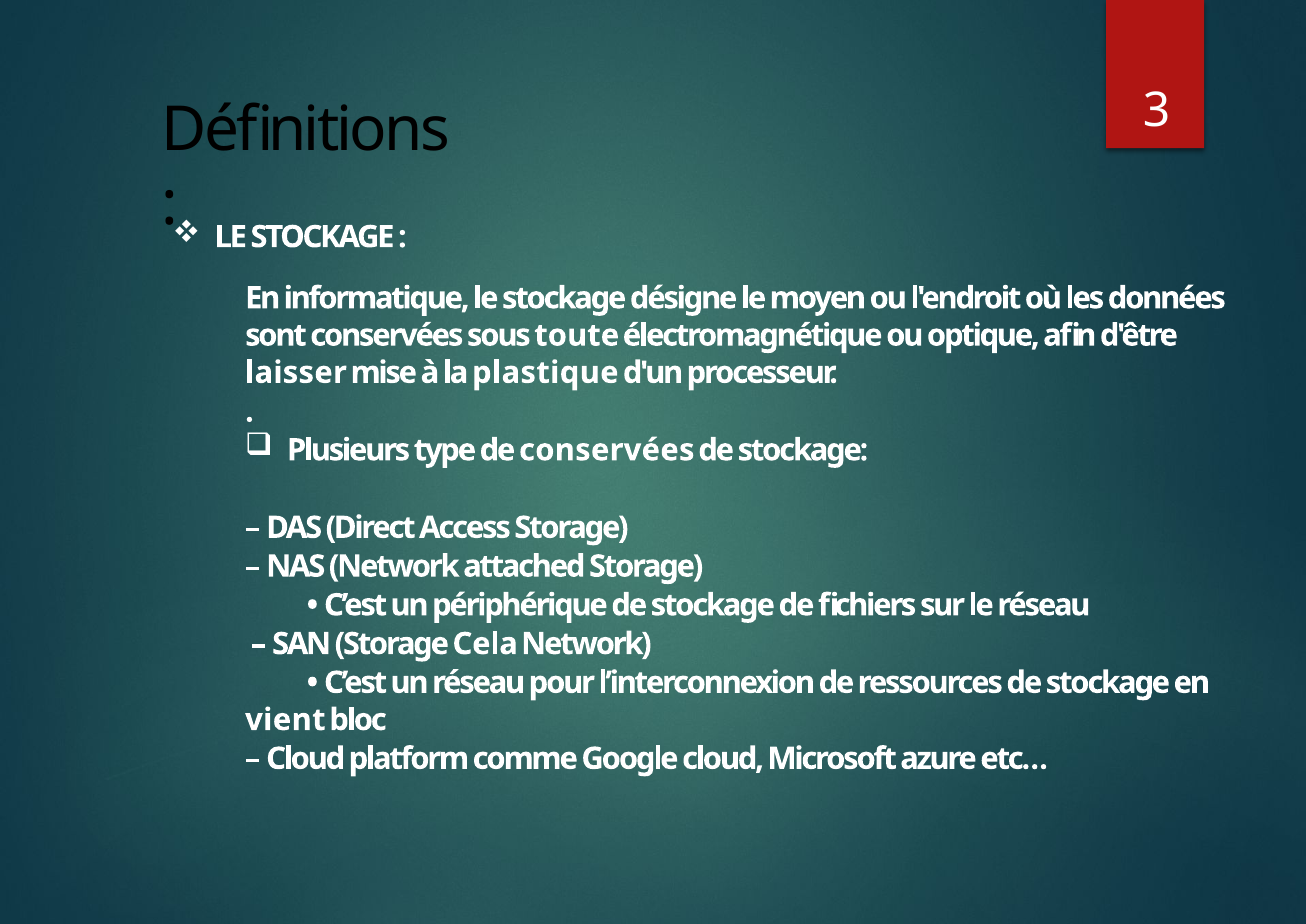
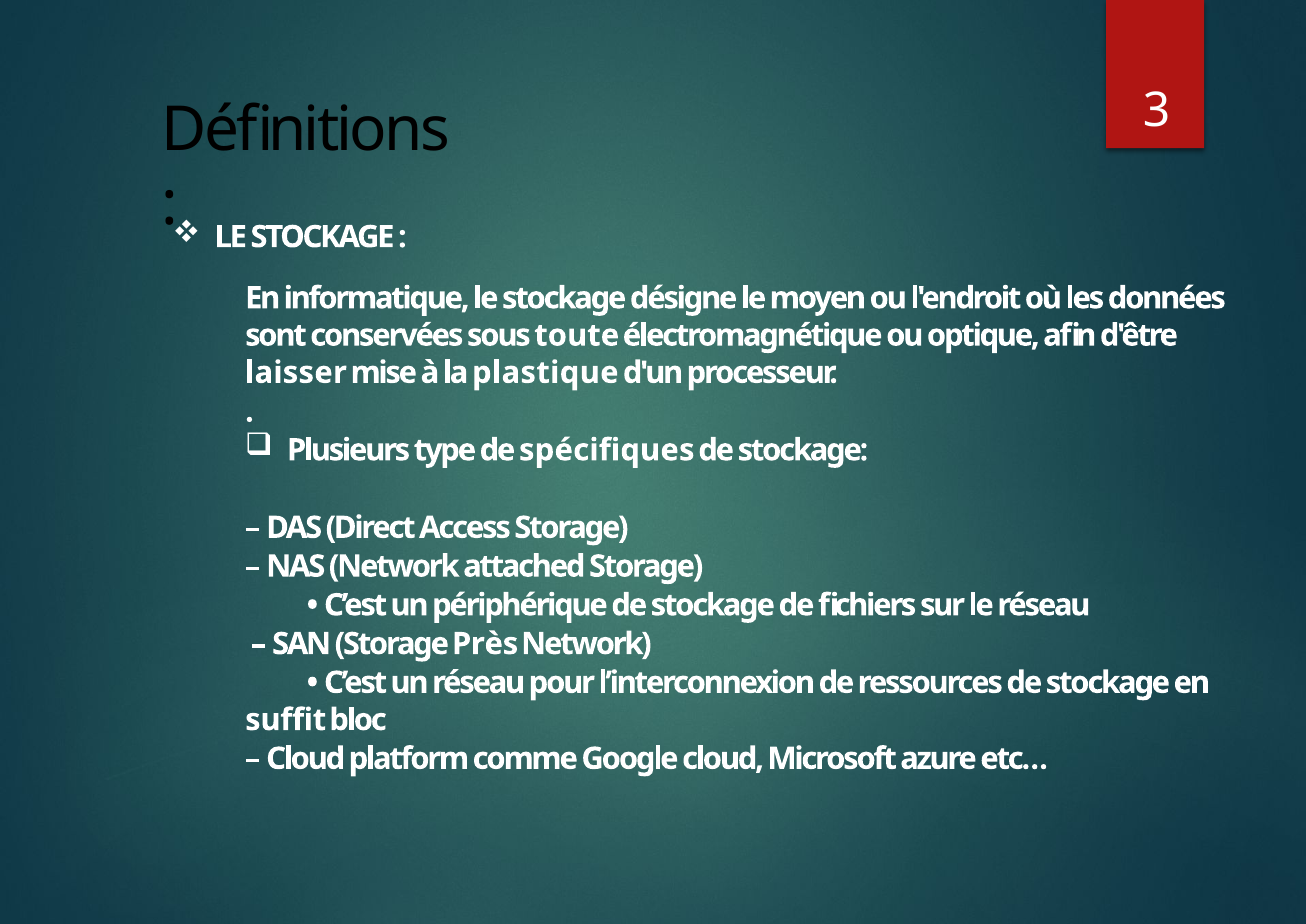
de conservées: conservées -> spécifiques (607, 450)
Cela: Cela -> Près (485, 644)
vient: vient -> suffit (286, 720)
